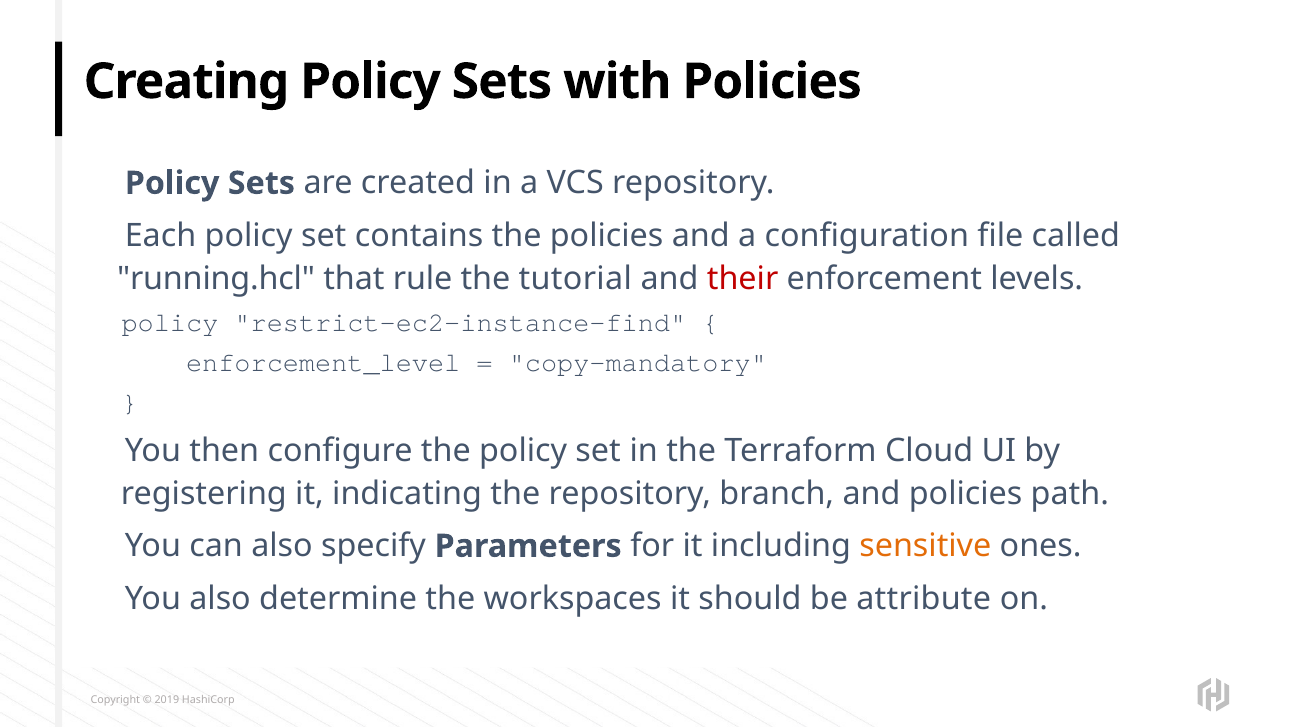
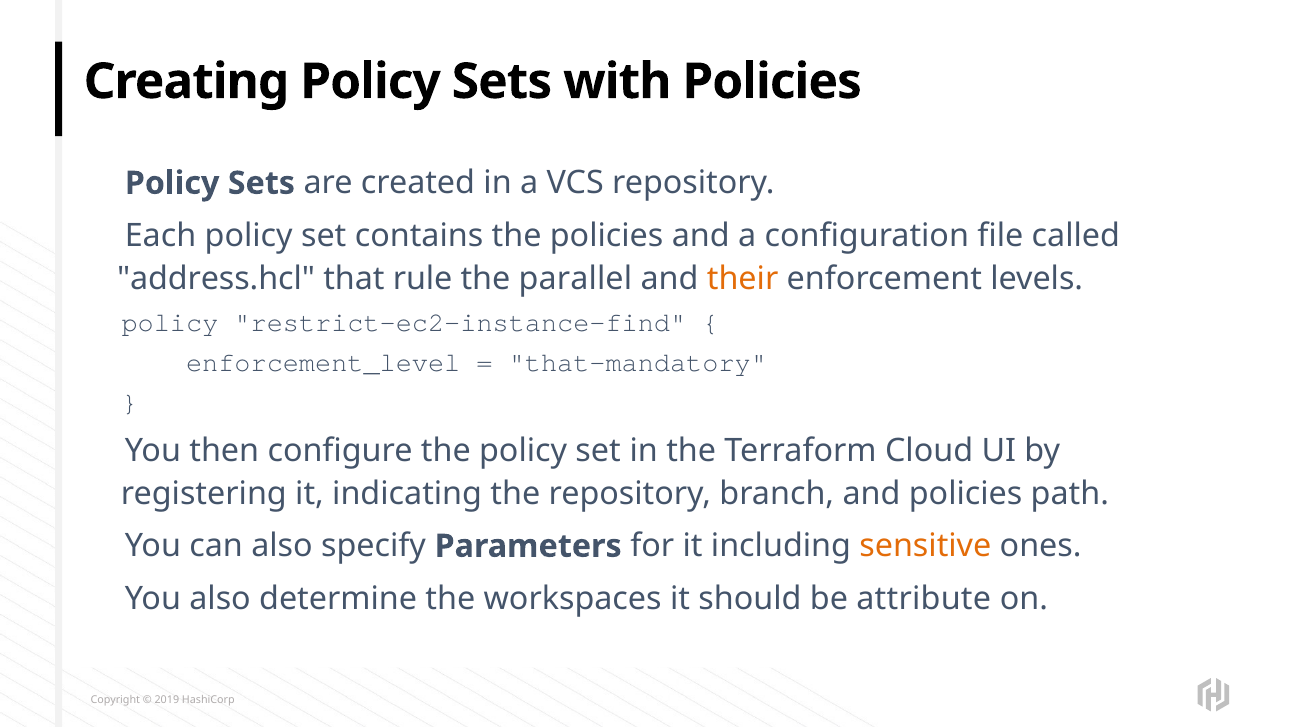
running.hcl: running.hcl -> address.hcl (216, 278)
tutorial: tutorial -> parallel (575, 278)
their colour: red -> orange (743, 278)
copy-mandatory: copy-mandatory -> that-mandatory (638, 363)
